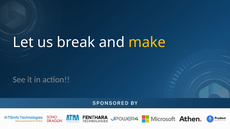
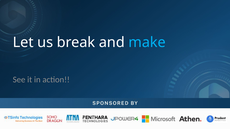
make colour: yellow -> light blue (147, 42)
